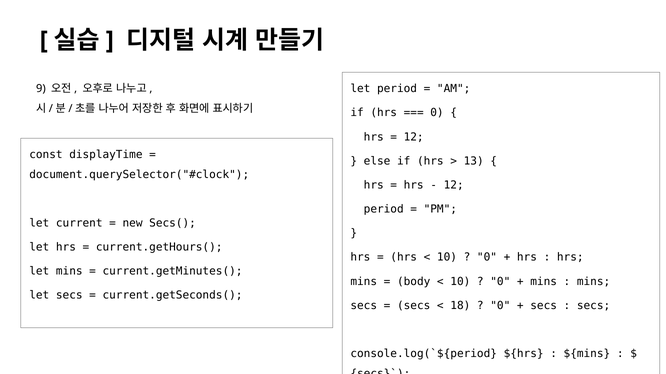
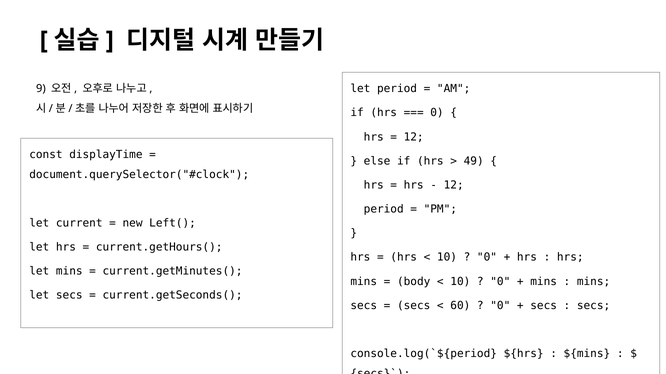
13: 13 -> 49 (474, 161)
Secs(: Secs( -> Left( (173, 223)
18: 18 -> 60 (460, 306)
